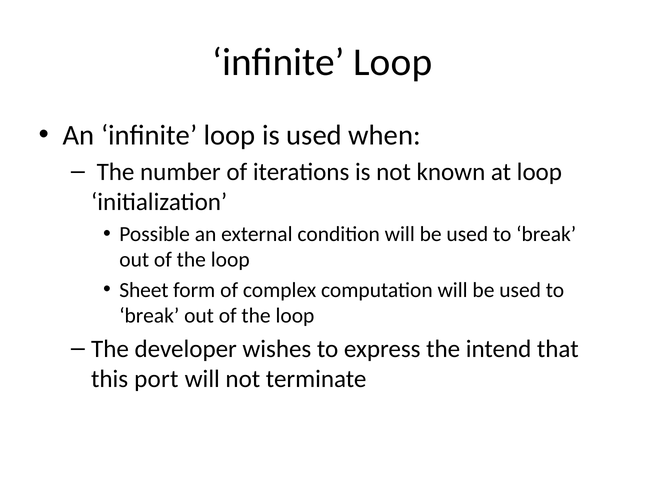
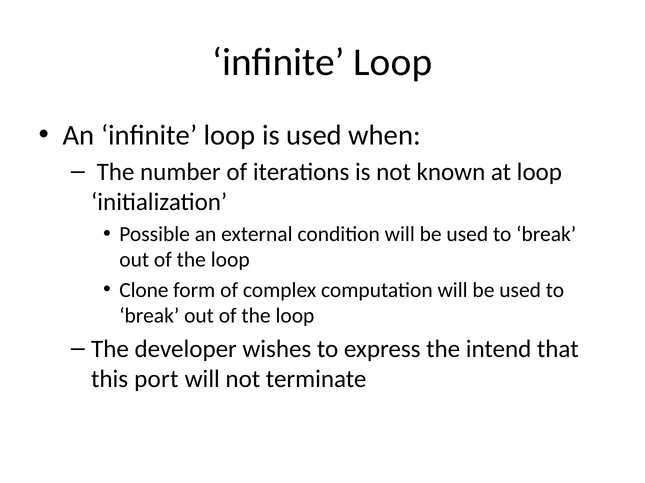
Sheet: Sheet -> Clone (144, 290)
